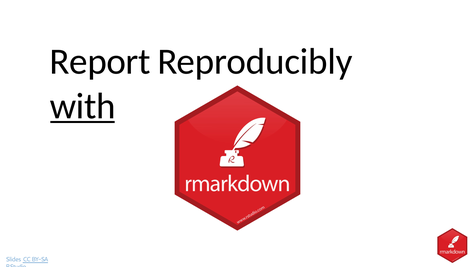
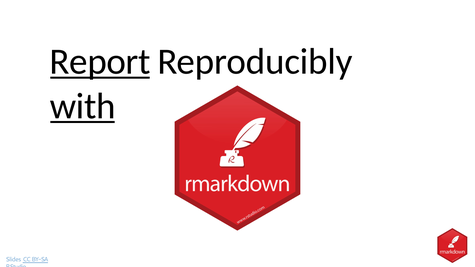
Report underline: none -> present (100, 62)
